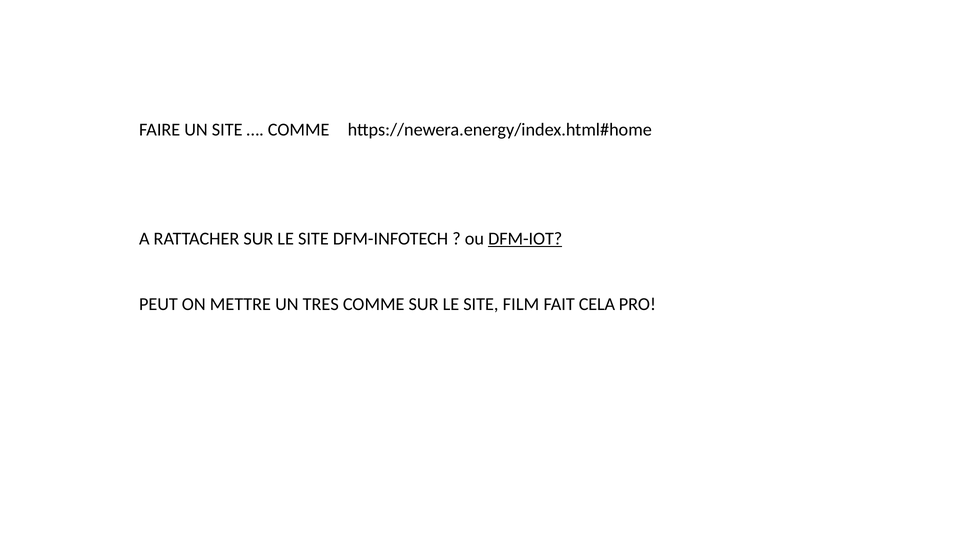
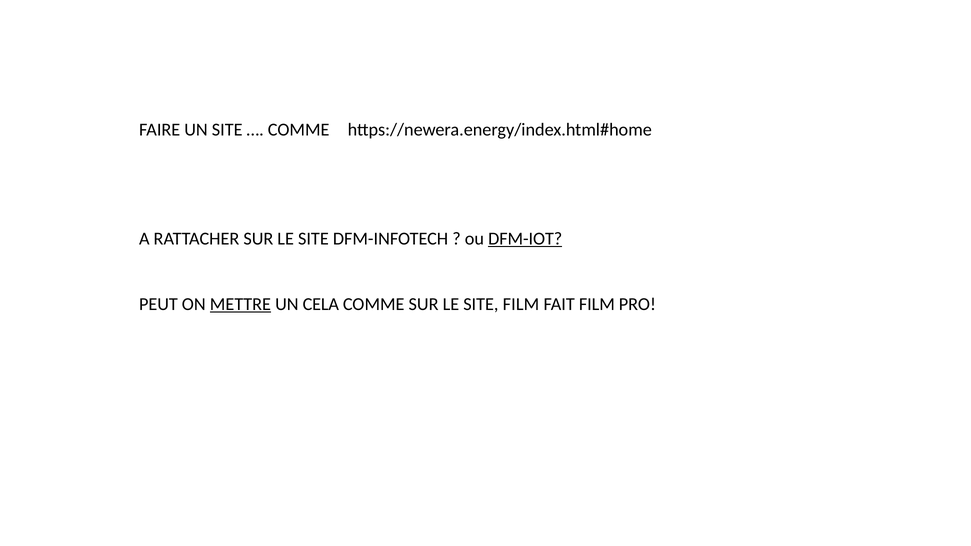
METTRE underline: none -> present (240, 304)
TRES: TRES -> CELA (321, 304)
FAIT CELA: CELA -> FILM (597, 304)
